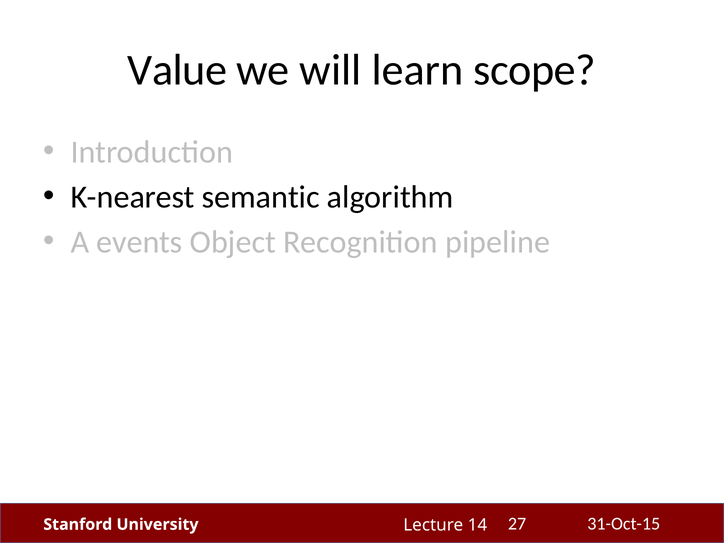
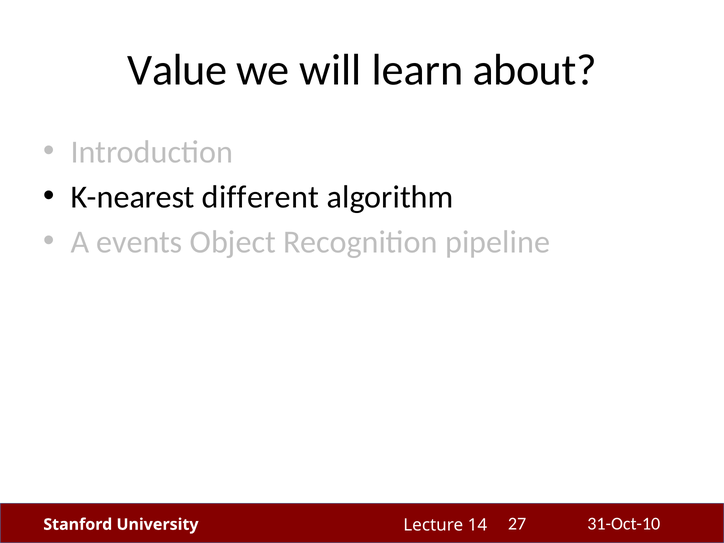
scope: scope -> about (535, 70)
semantic: semantic -> different (261, 197)
31-Oct-15: 31-Oct-15 -> 31-Oct-10 (624, 524)
